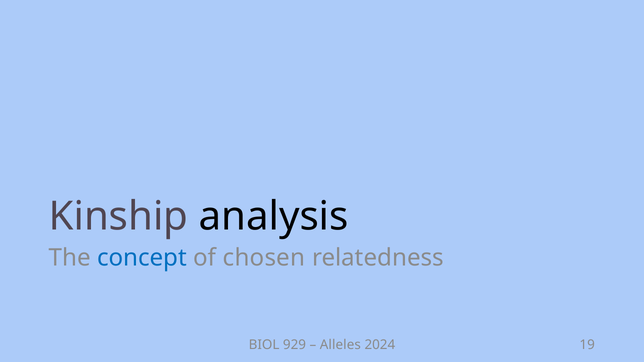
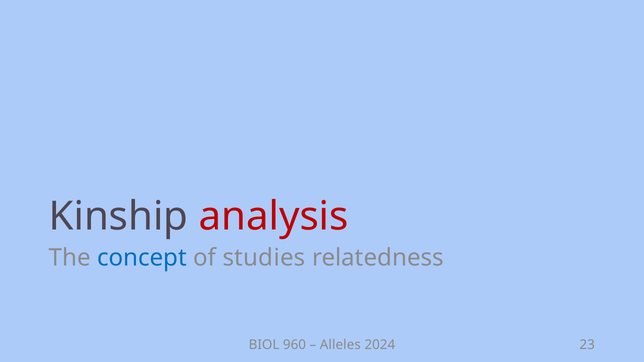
analysis colour: black -> red (274, 217)
chosen: chosen -> studies (264, 258)
929: 929 -> 960 (295, 345)
19: 19 -> 23 (587, 345)
